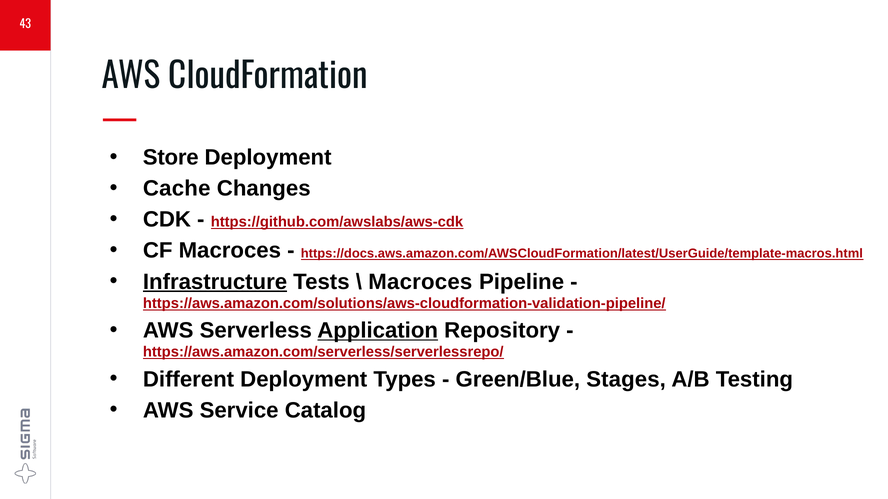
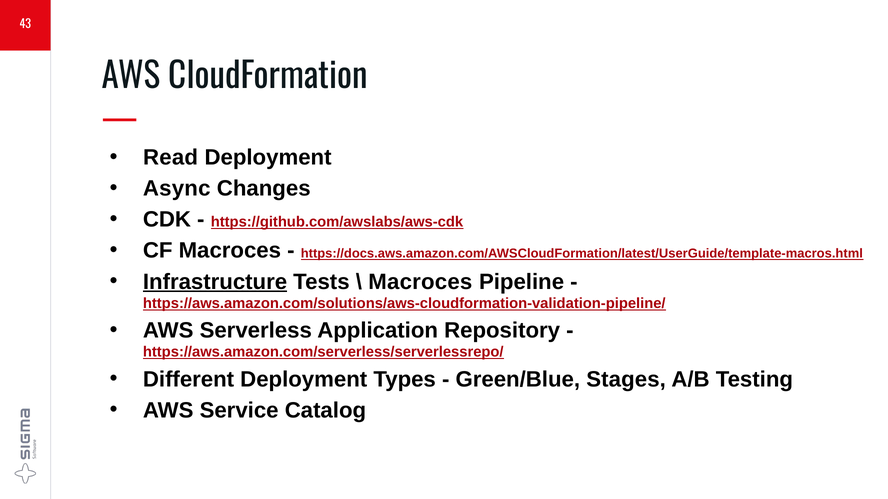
Store: Store -> Read (171, 158)
Cache: Cache -> Async (177, 189)
Application underline: present -> none (378, 331)
